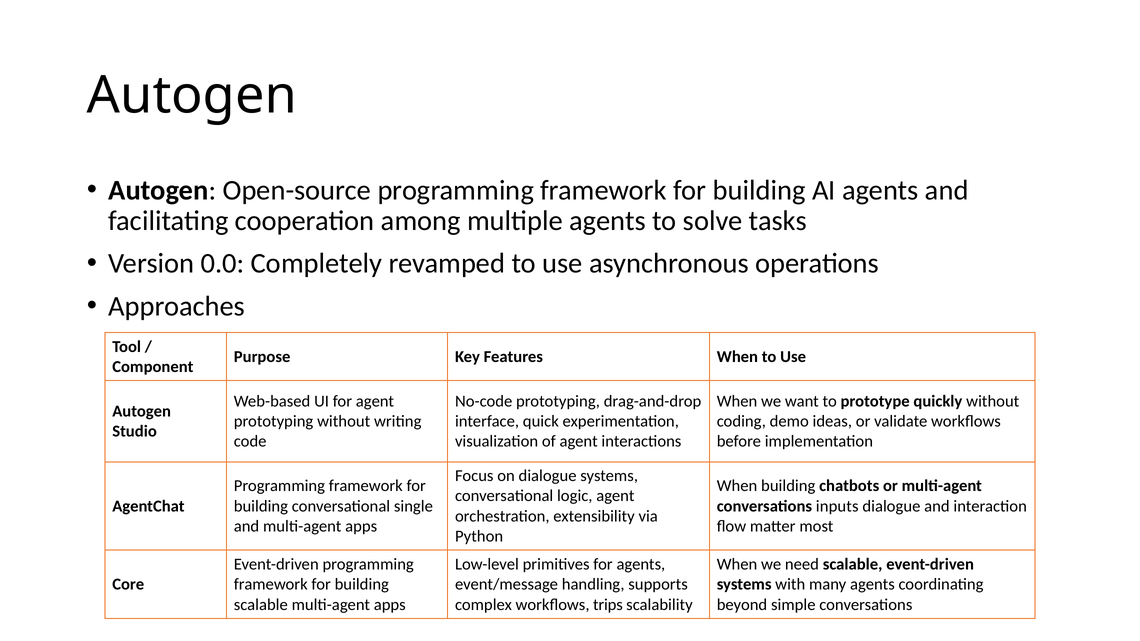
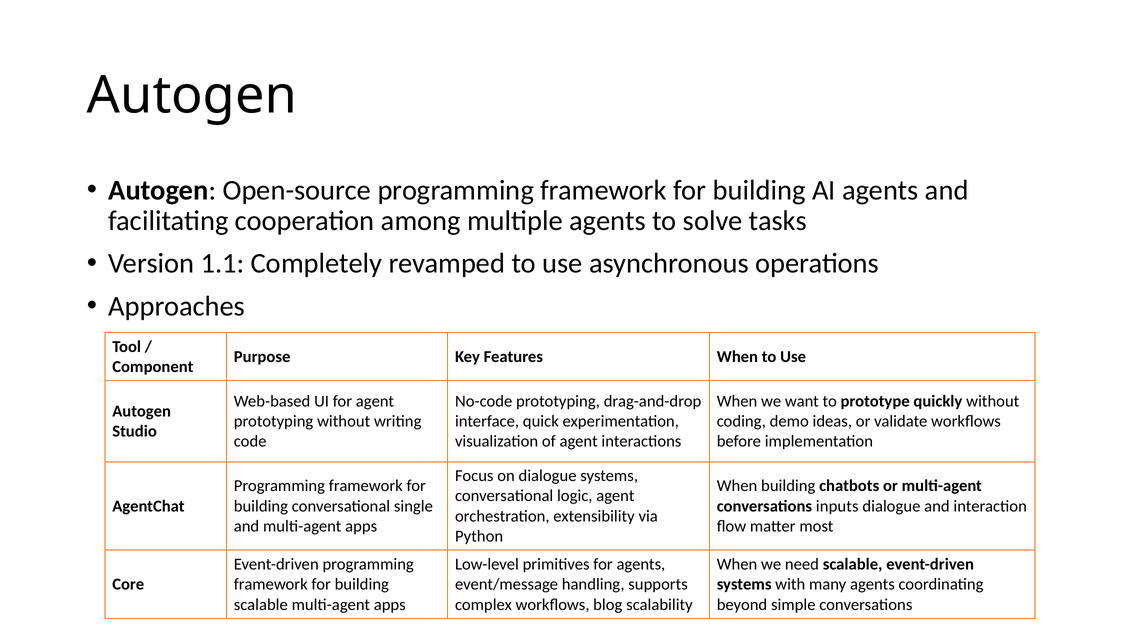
0.0: 0.0 -> 1.1 (223, 264)
trips: trips -> blog (608, 605)
